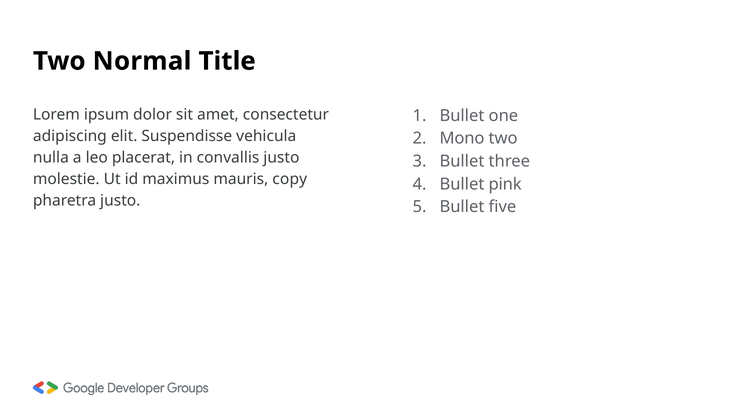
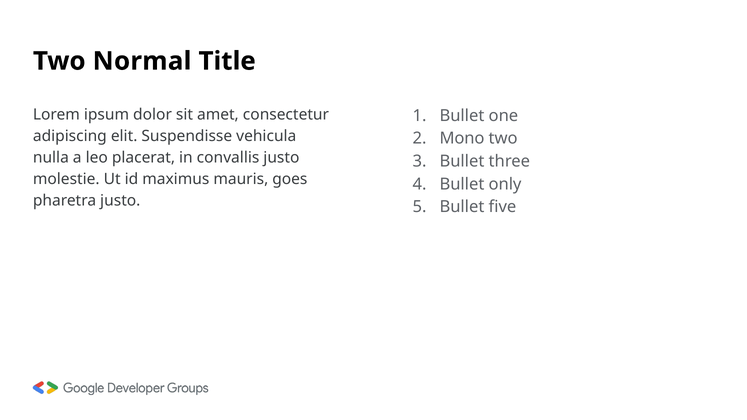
copy: copy -> goes (290, 179)
pink: pink -> only (505, 184)
